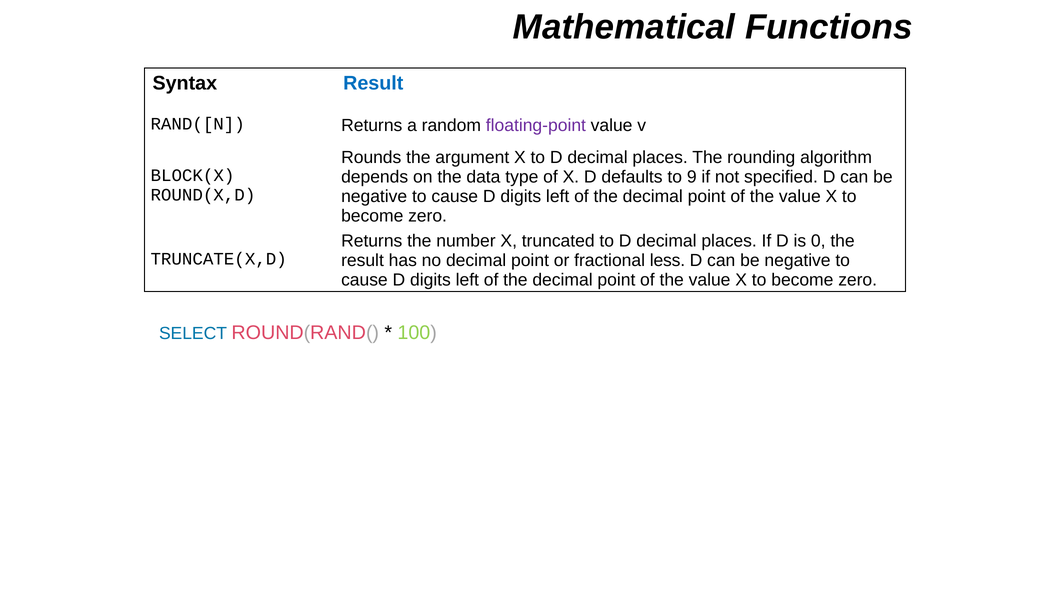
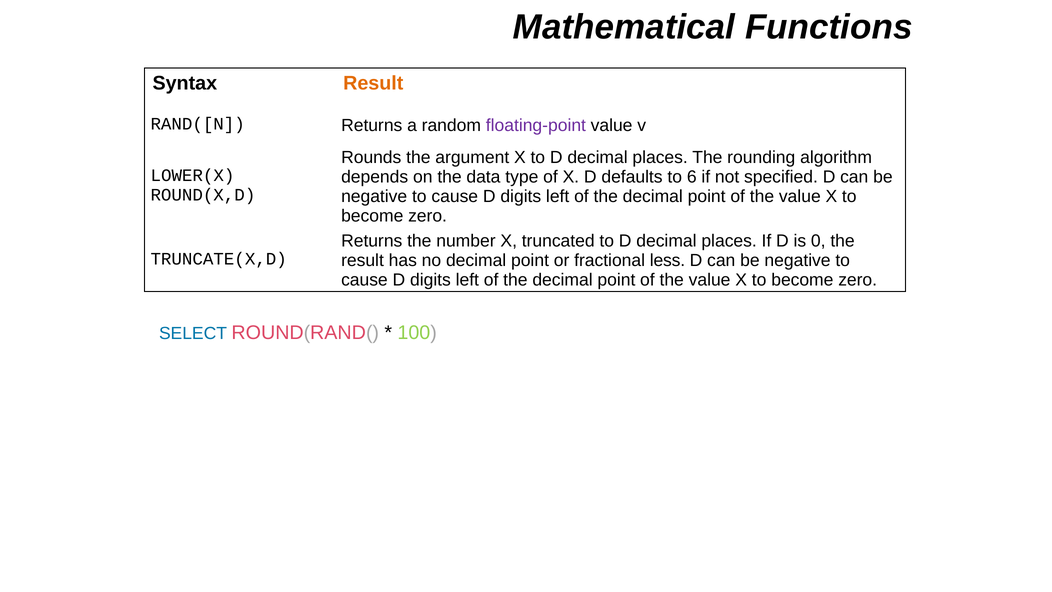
Result colour: blue -> orange (373, 83)
BLOCK(X: BLOCK(X -> LOWER(X (192, 175)
9: 9 -> 6 (692, 177)
